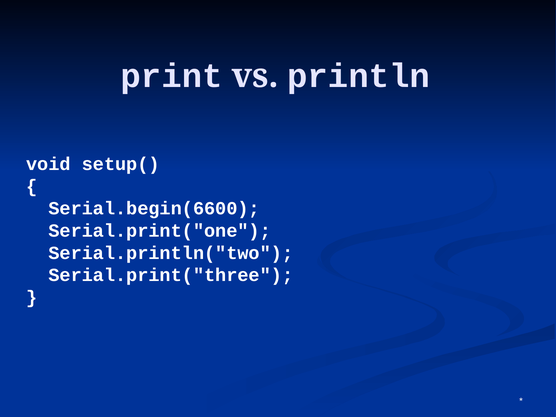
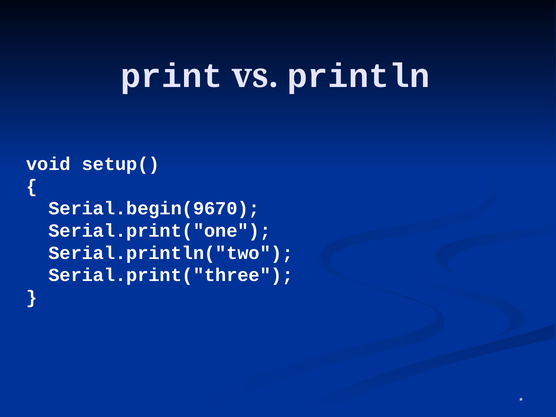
Serial.begin(6600: Serial.begin(6600 -> Serial.begin(9670 (154, 208)
